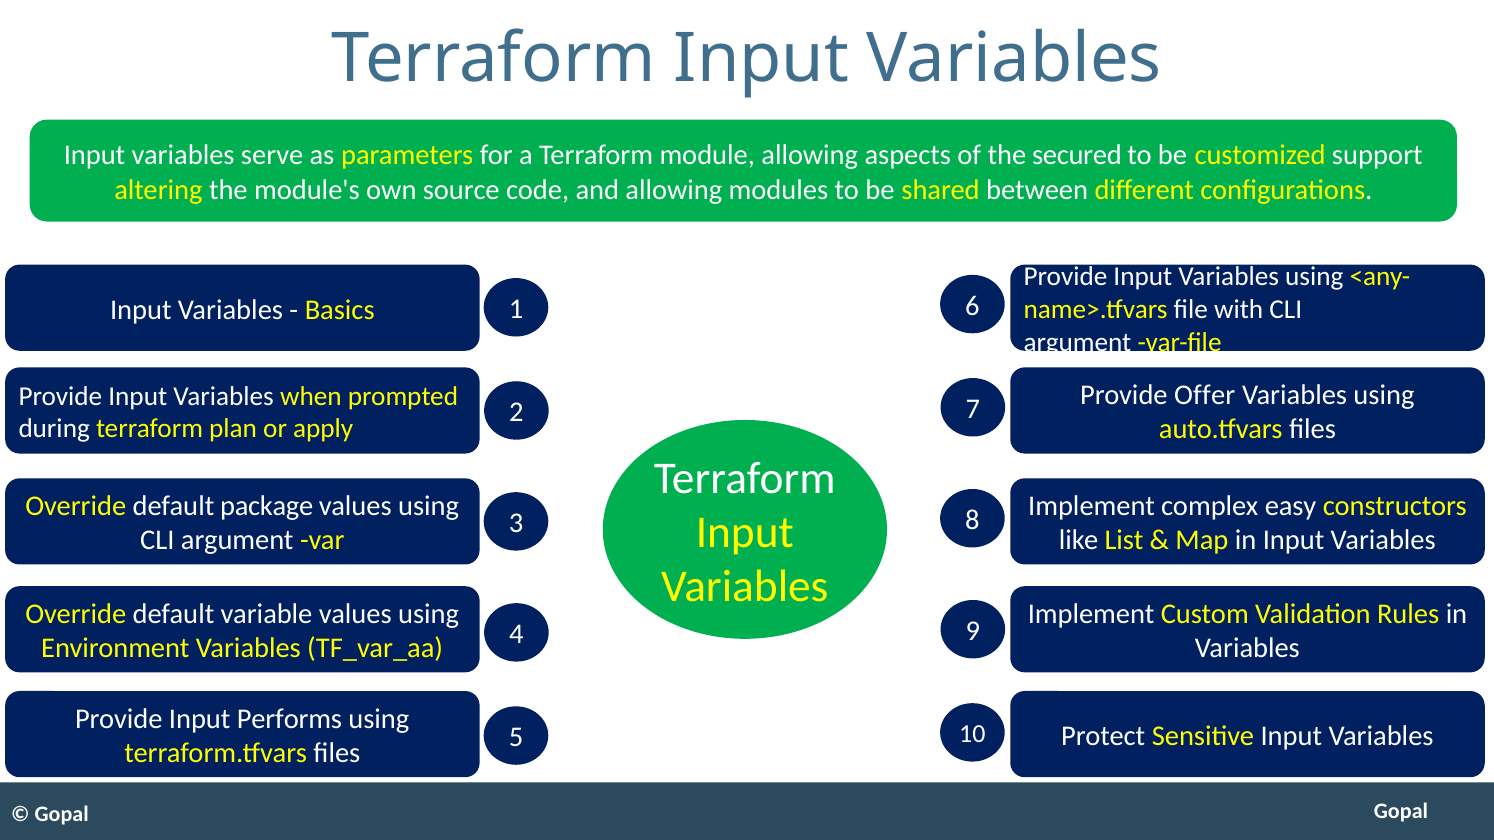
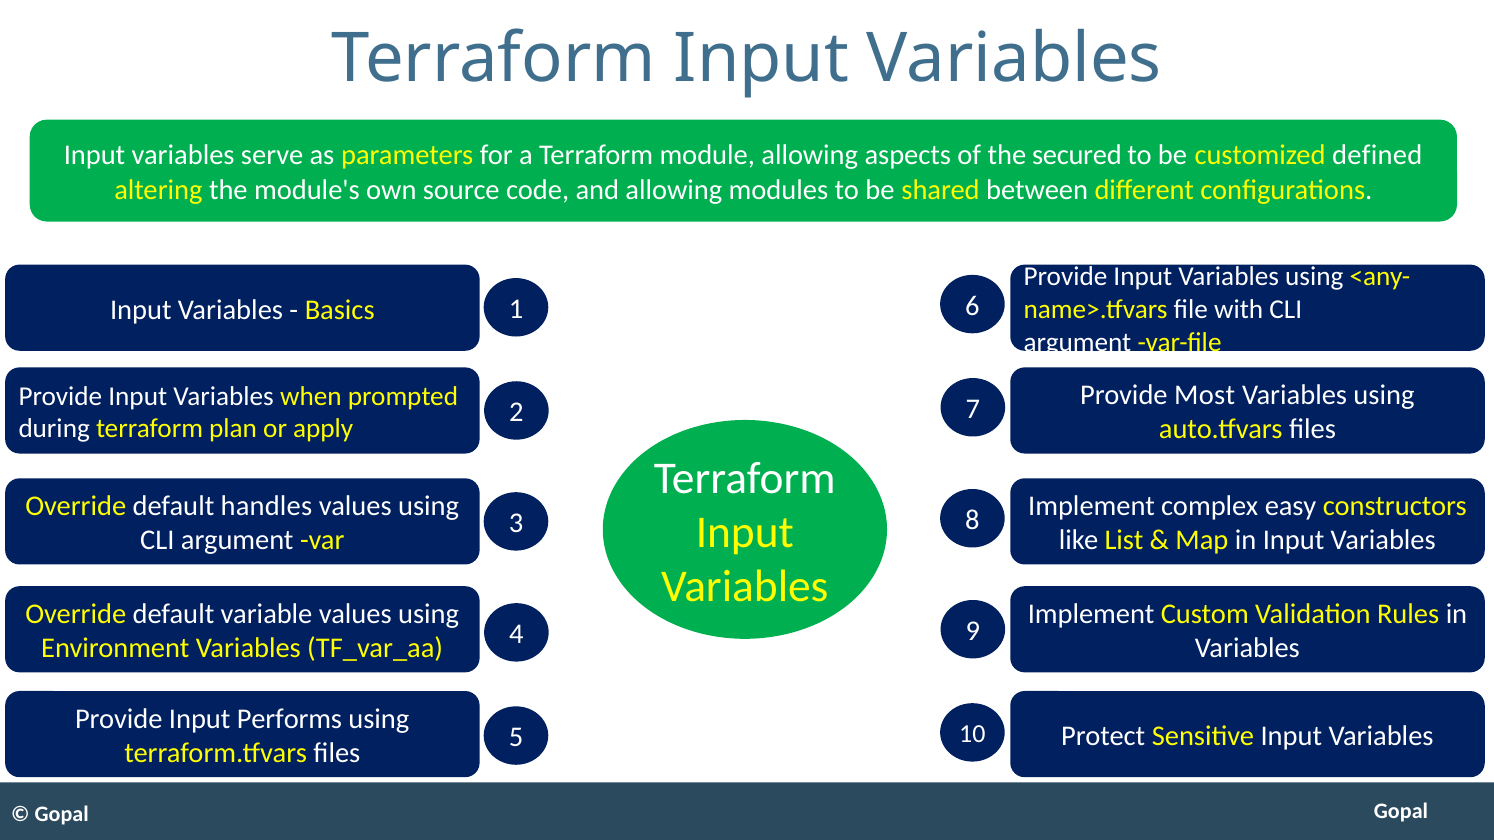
support: support -> defined (1377, 156)
Offer: Offer -> Most (1205, 396)
package: package -> handles (266, 507)
